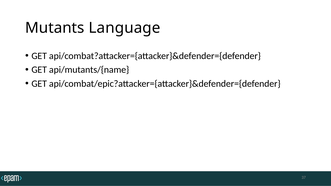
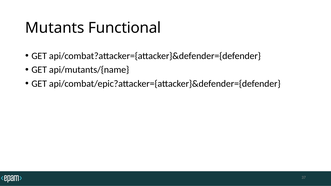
Language: Language -> Functional (125, 28)
